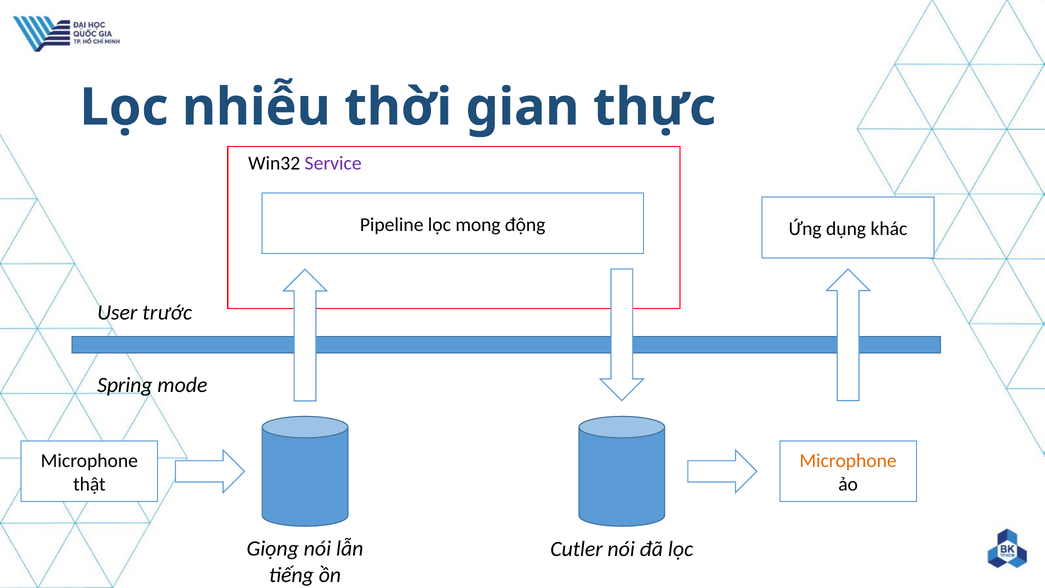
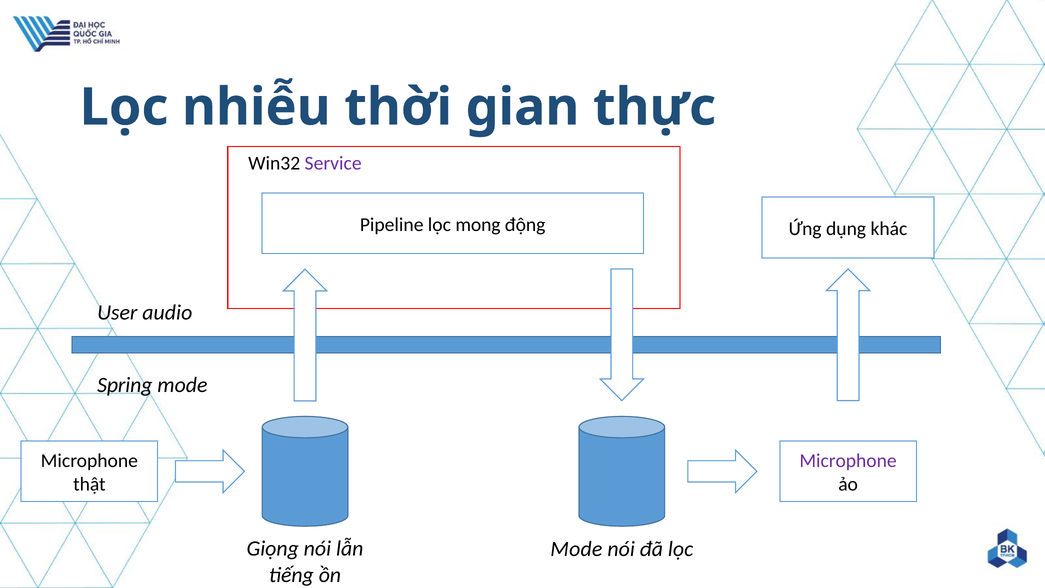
trước: trước -> audio (167, 312)
Microphone colour: orange -> purple (848, 461)
Cutler: Cutler -> Mode (576, 549)
